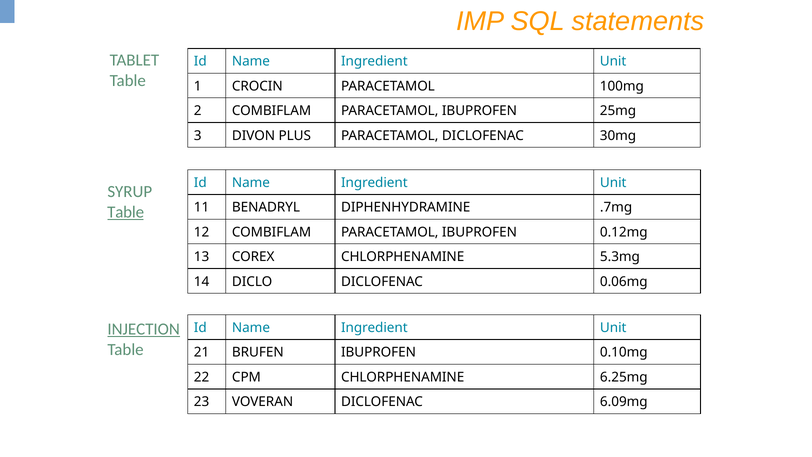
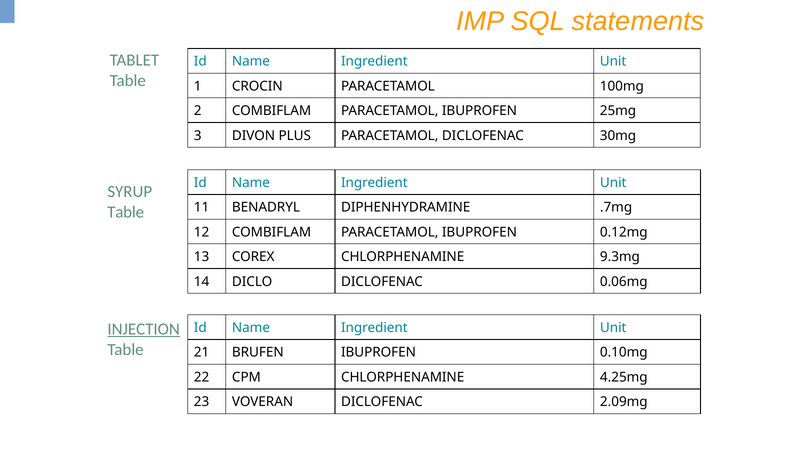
Table underline: present -> none (126, 212)
5.3mg: 5.3mg -> 9.3mg (620, 257)
6.25mg: 6.25mg -> 4.25mg (624, 377)
6.09mg: 6.09mg -> 2.09mg (624, 402)
